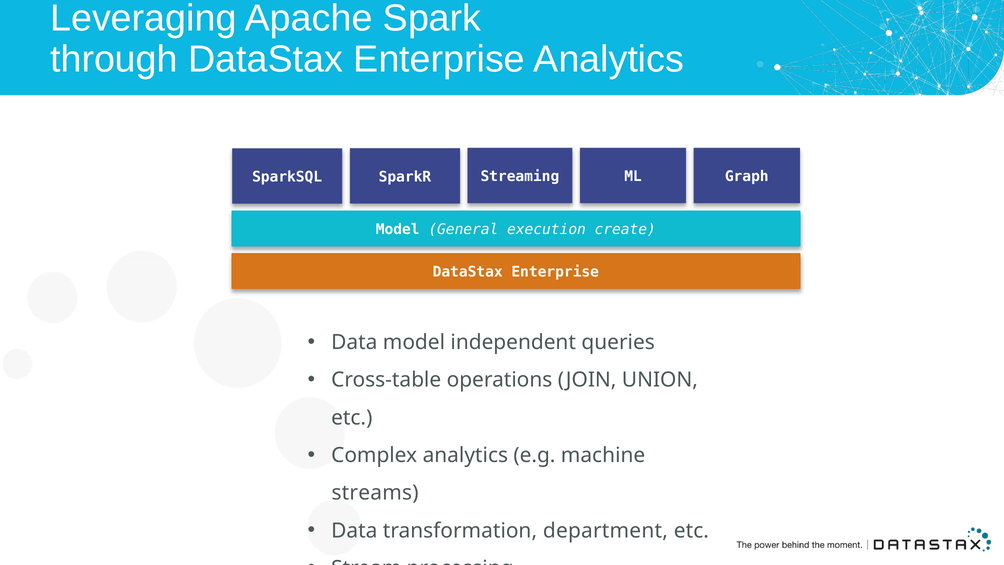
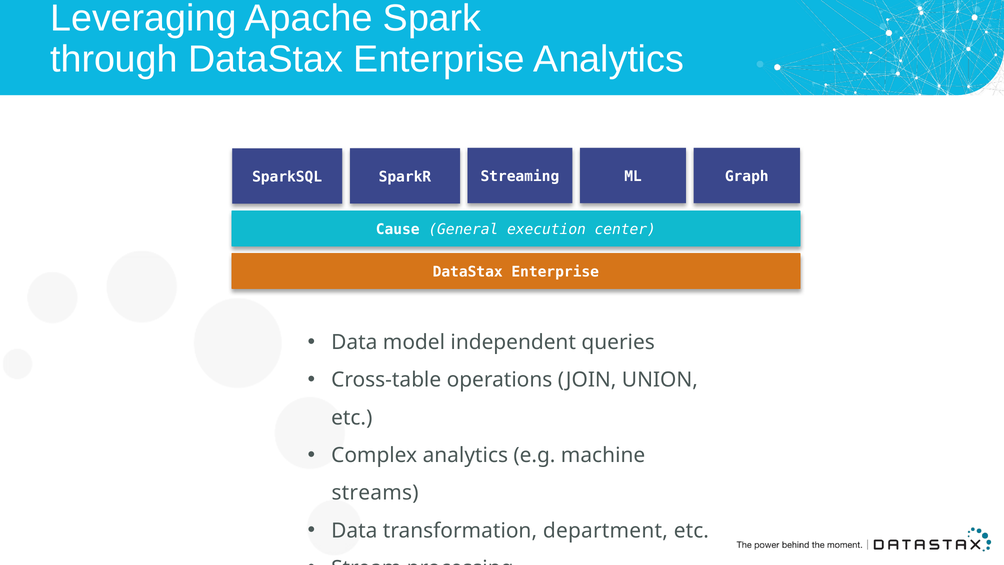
Model: Model -> Cause (398, 230)
create: create -> center (625, 230)
